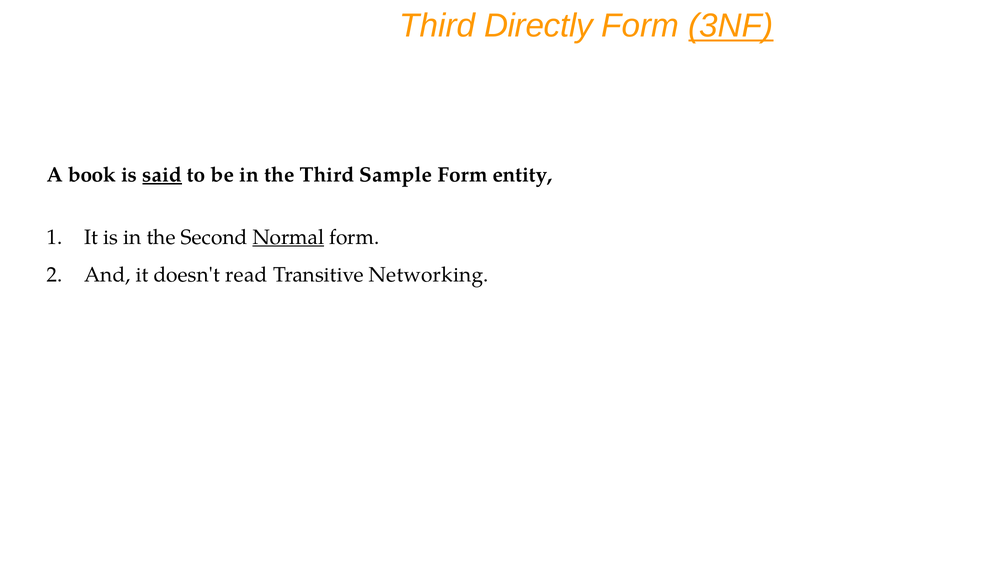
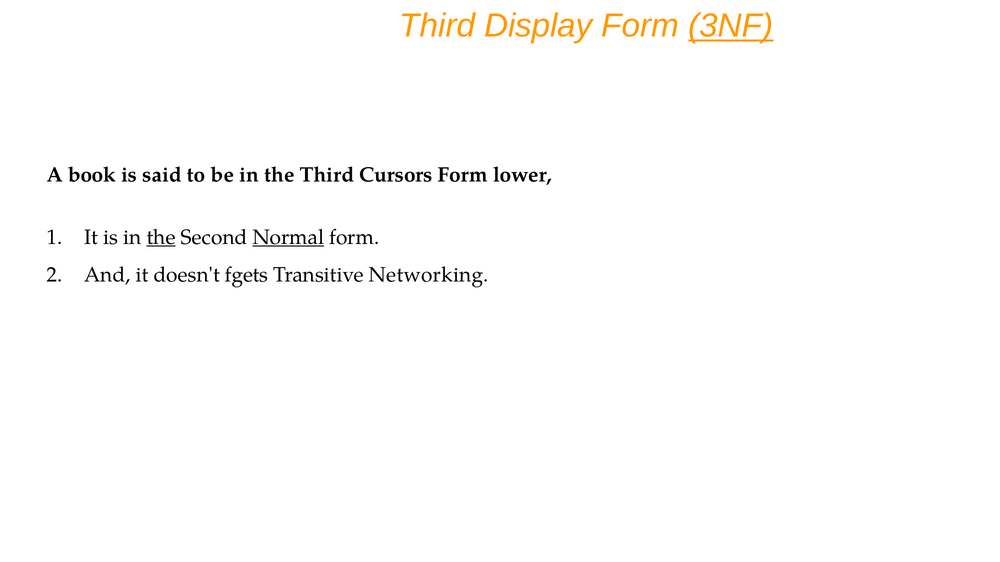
Directly: Directly -> Display (538, 26)
said underline: present -> none (162, 175)
Sample: Sample -> Cursors (396, 175)
entity: entity -> lower (522, 175)
the underline: none -> present (161, 237)
read: read -> fgets (247, 275)
